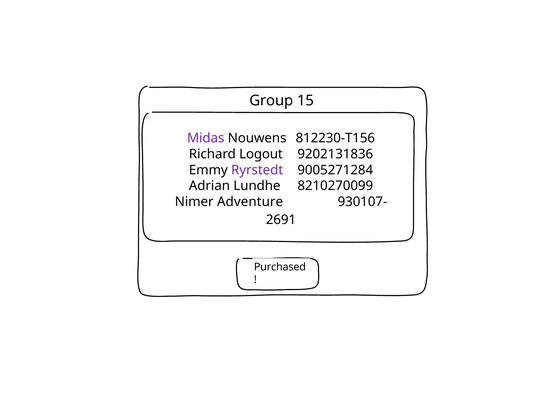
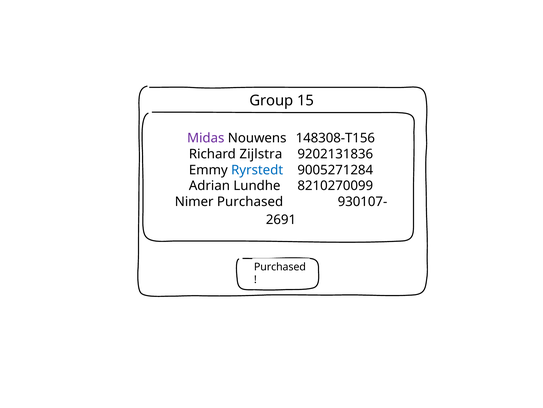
812230-T156: 812230-T156 -> 148308-T156 (335, 138)
Logout: Logout -> Zijlstra (261, 154)
Ryrstedt colour: purple -> blue (257, 170)
Nimer Adventure: Adventure -> Purchased (250, 202)
